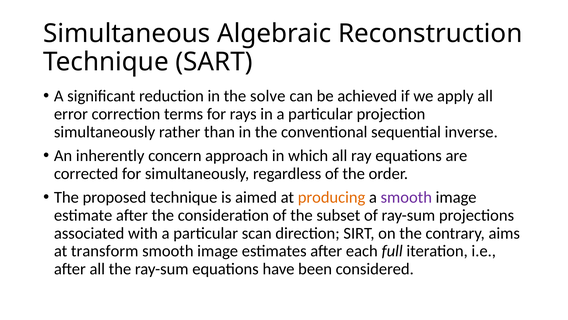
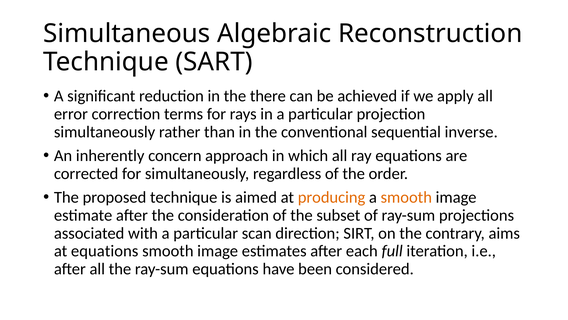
solve: solve -> there (268, 96)
smooth colour: purple -> orange (406, 197)
at transform: transform -> equations (105, 251)
